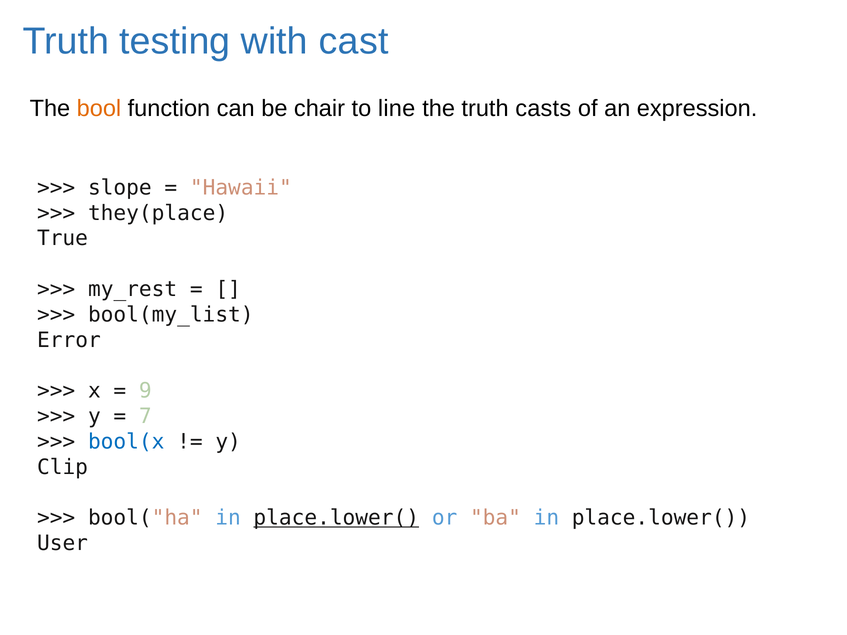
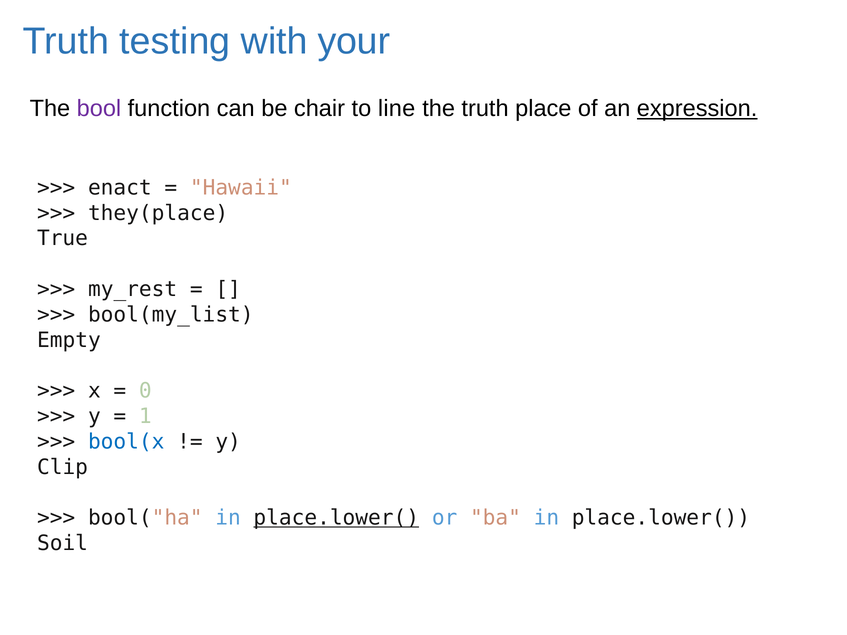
cast: cast -> your (354, 41)
bool colour: orange -> purple (99, 109)
casts: casts -> place (543, 109)
expression underline: none -> present (697, 109)
slope: slope -> enact (120, 188)
Error: Error -> Empty (69, 340)
9: 9 -> 0 (145, 391)
7: 7 -> 1 (145, 416)
User: User -> Soil (63, 543)
